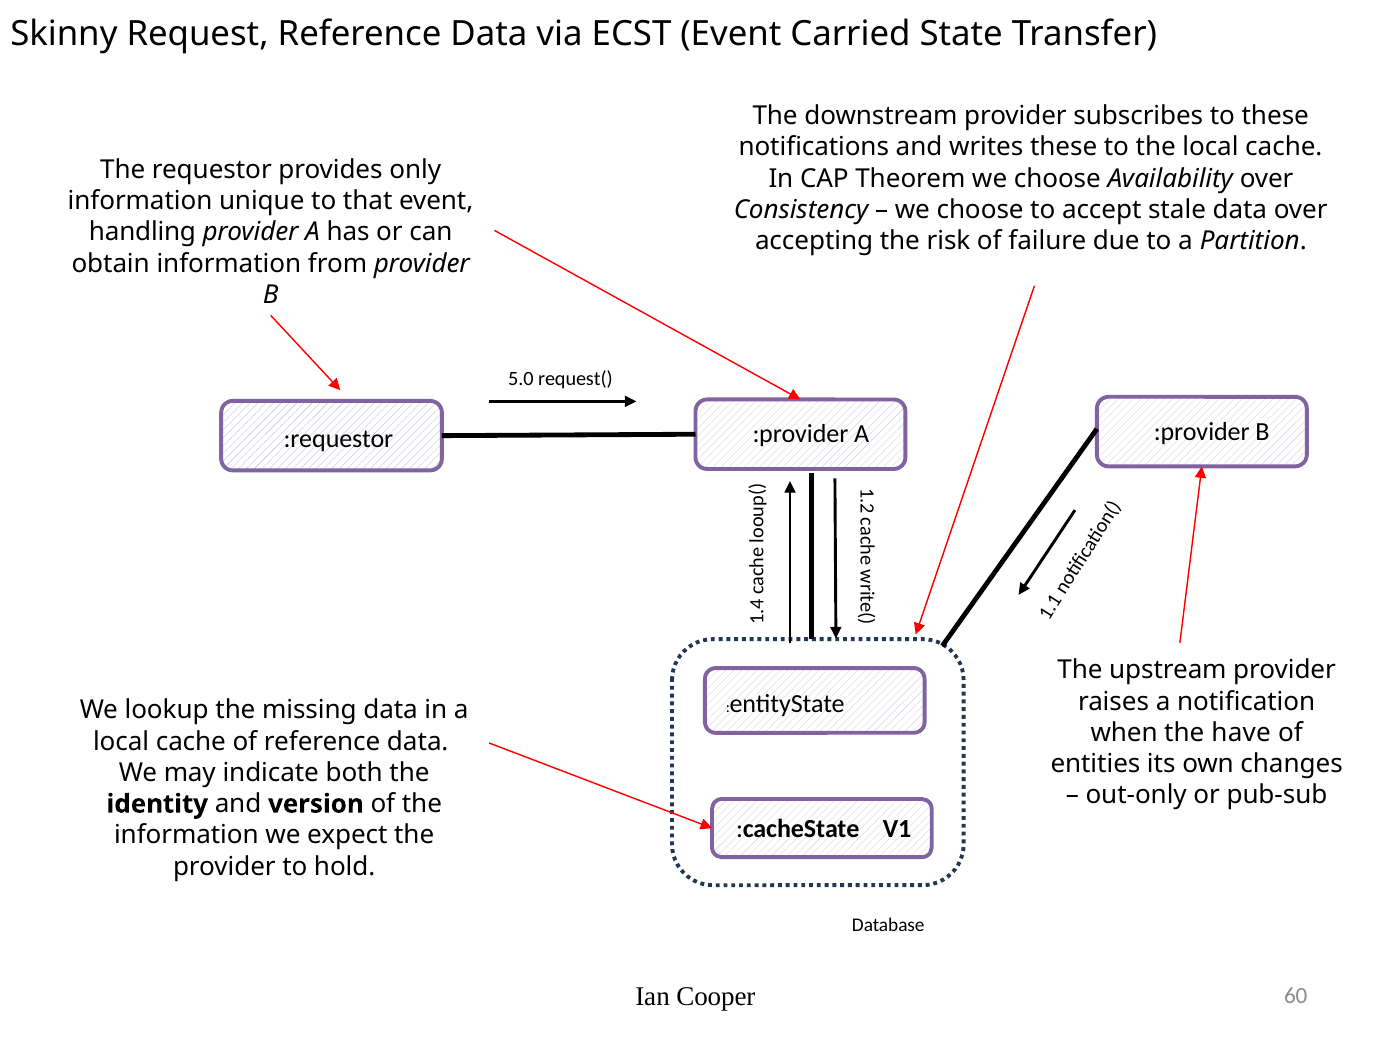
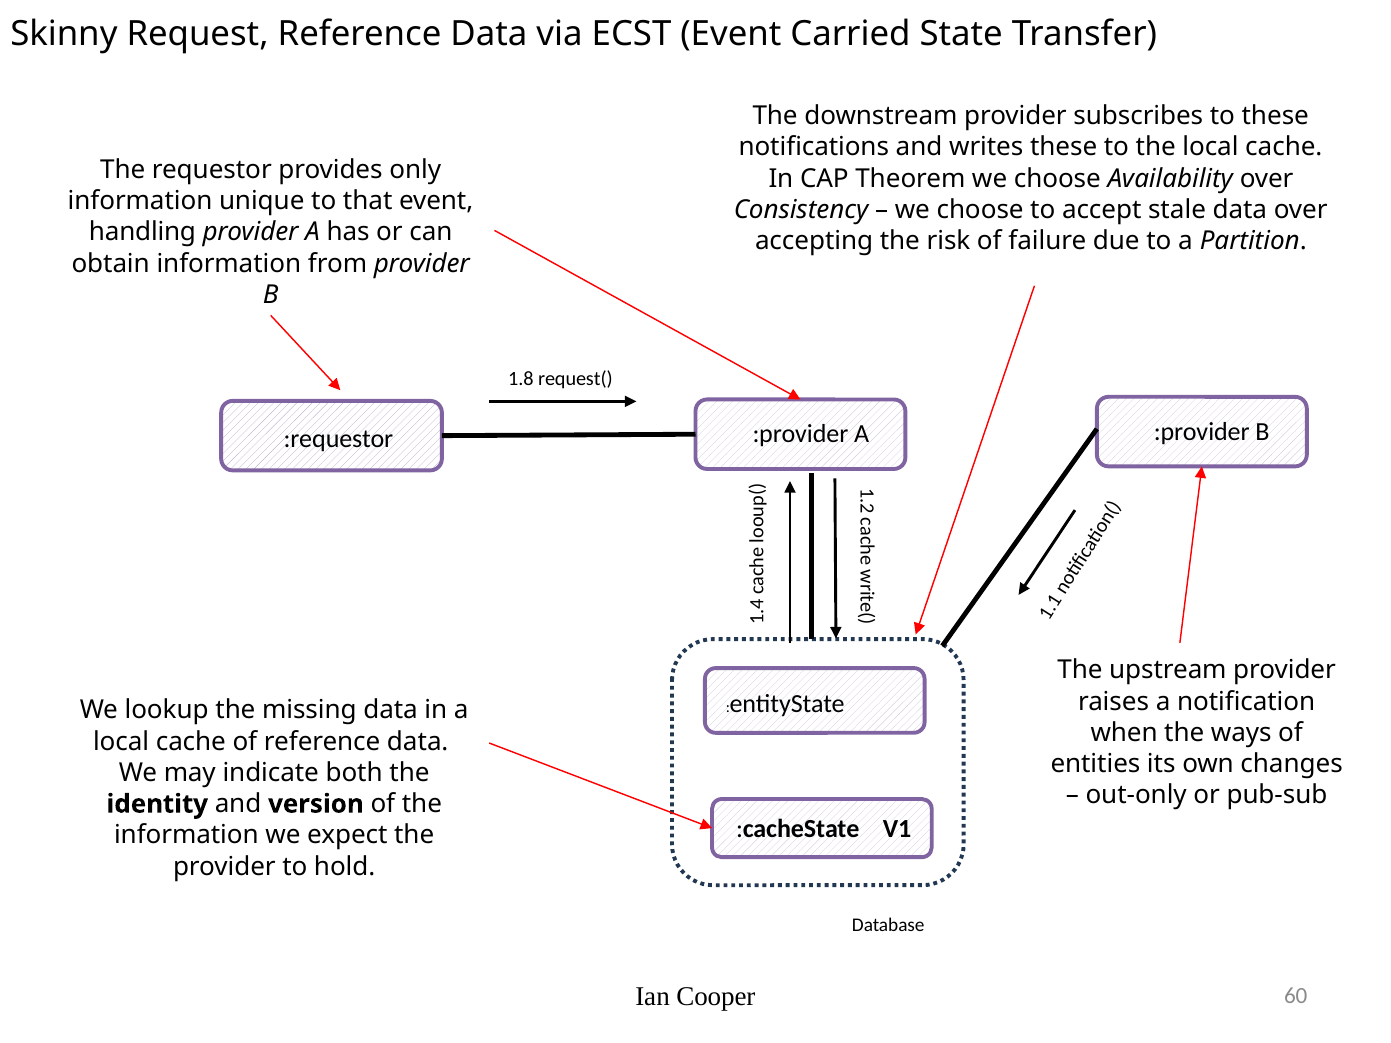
5.0: 5.0 -> 1.8 (521, 379)
have: have -> ways (1241, 733)
